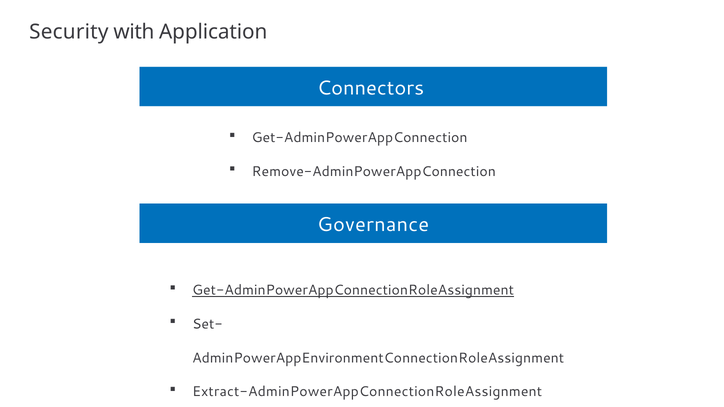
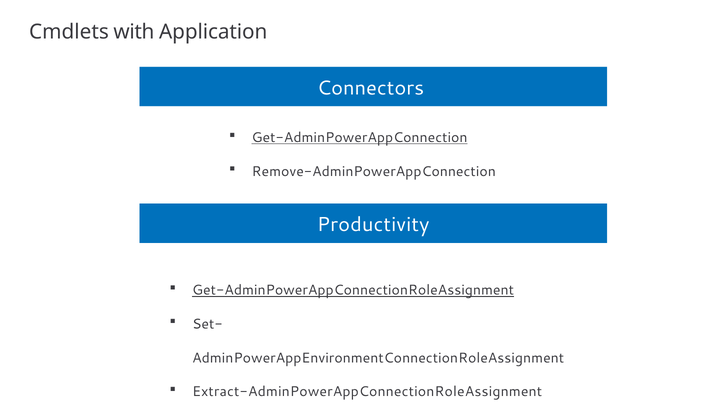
Security: Security -> Cmdlets (69, 32)
Get-AdminPowerAppConnection underline: none -> present (360, 138)
Governance: Governance -> Productivity (373, 225)
